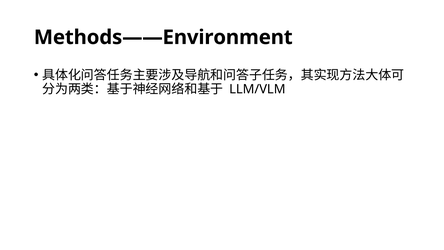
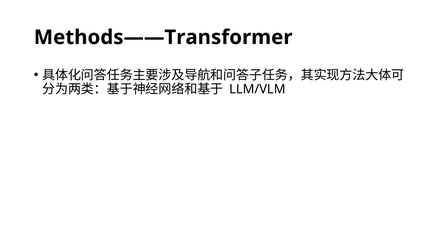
Methods——Environment: Methods——Environment -> Methods——Transformer (163, 37)
